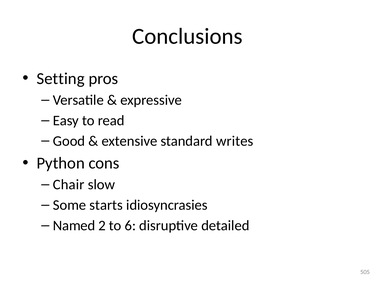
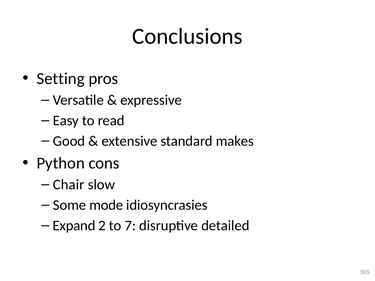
writes: writes -> makes (235, 141)
starts: starts -> mode (106, 205)
Named: Named -> Expand (74, 226)
6: 6 -> 7 (130, 226)
